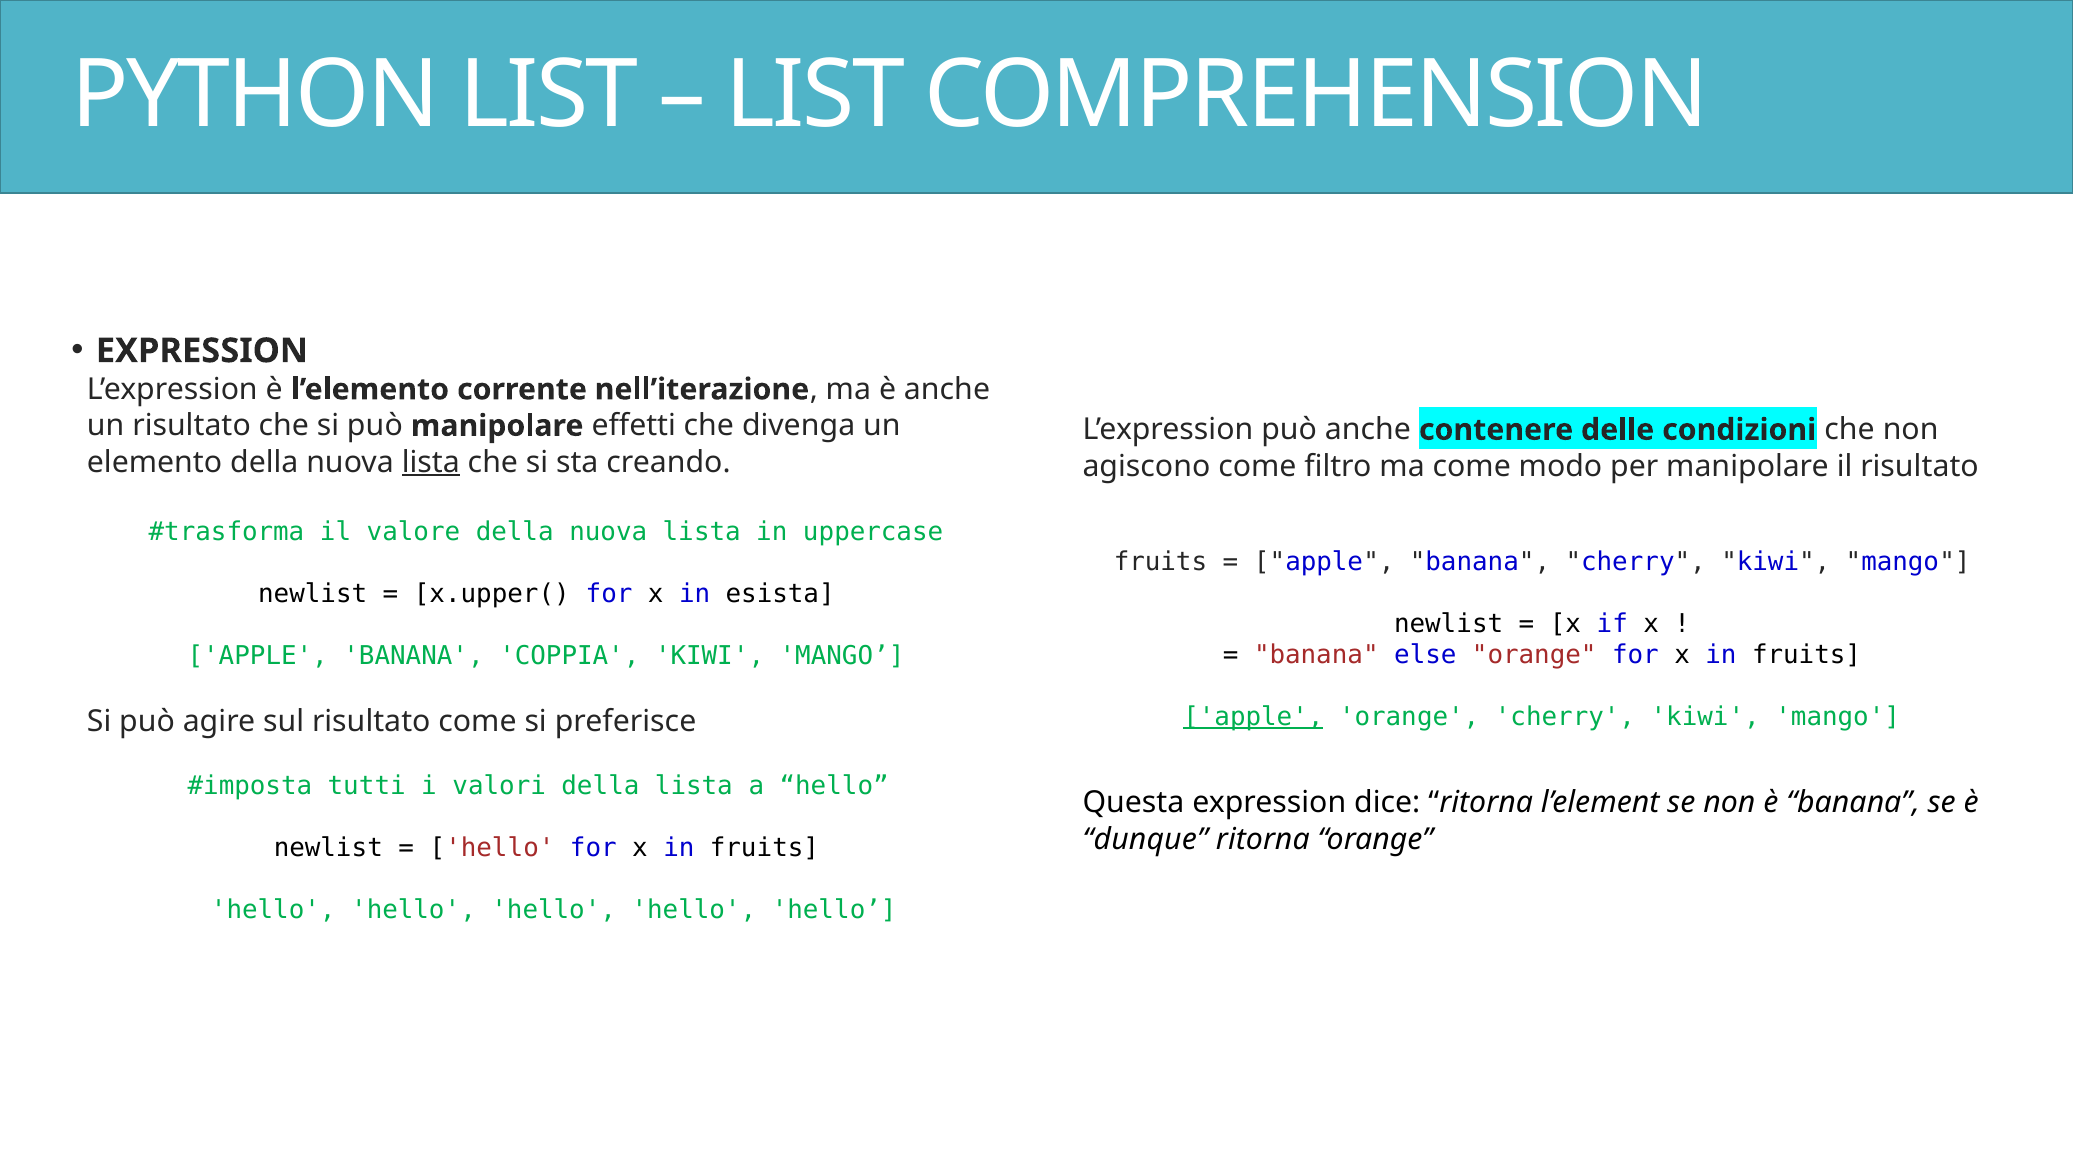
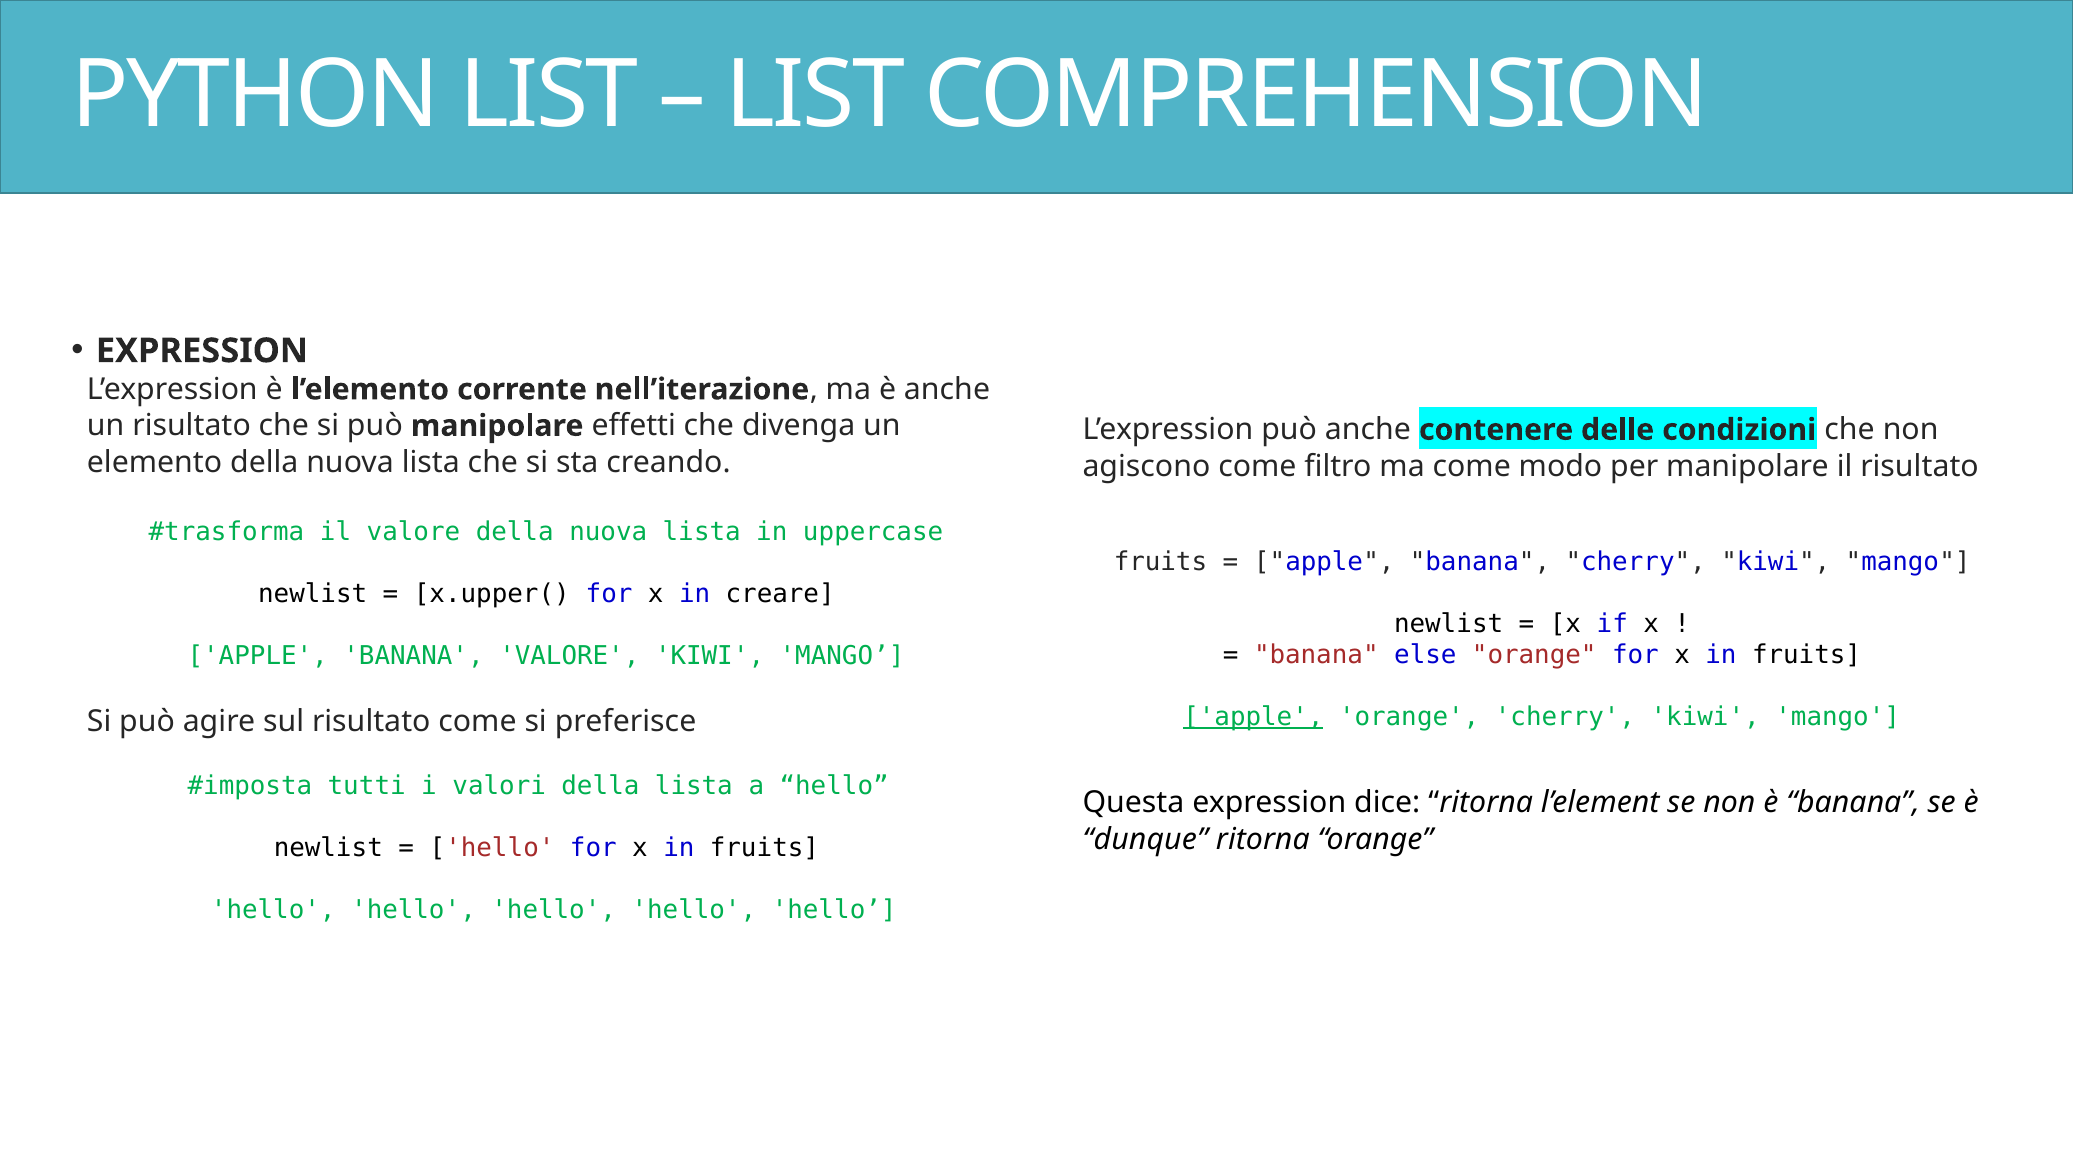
lista underline: present -> none (431, 462)
esista: esista -> creare (780, 594)
BANANA COPPIA: COPPIA -> VALORE (569, 656)
